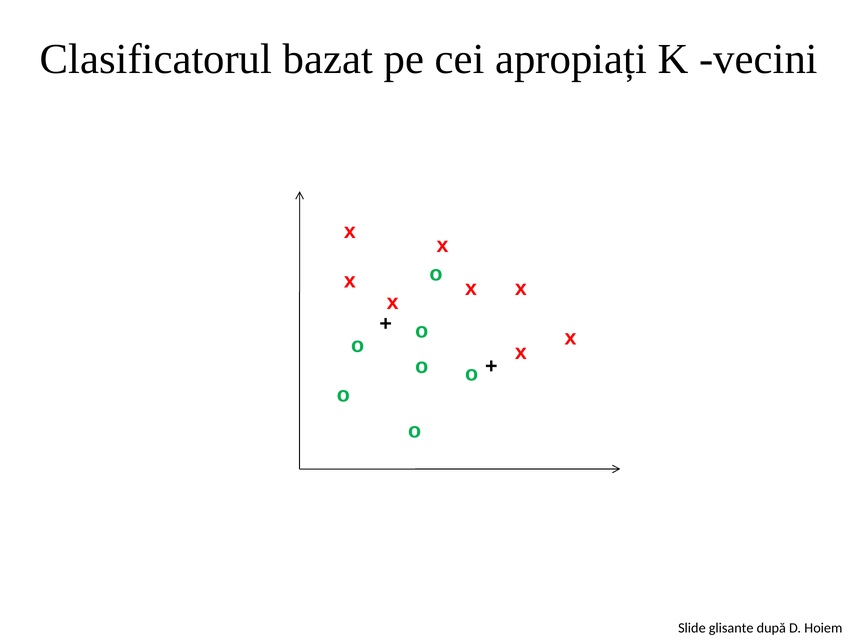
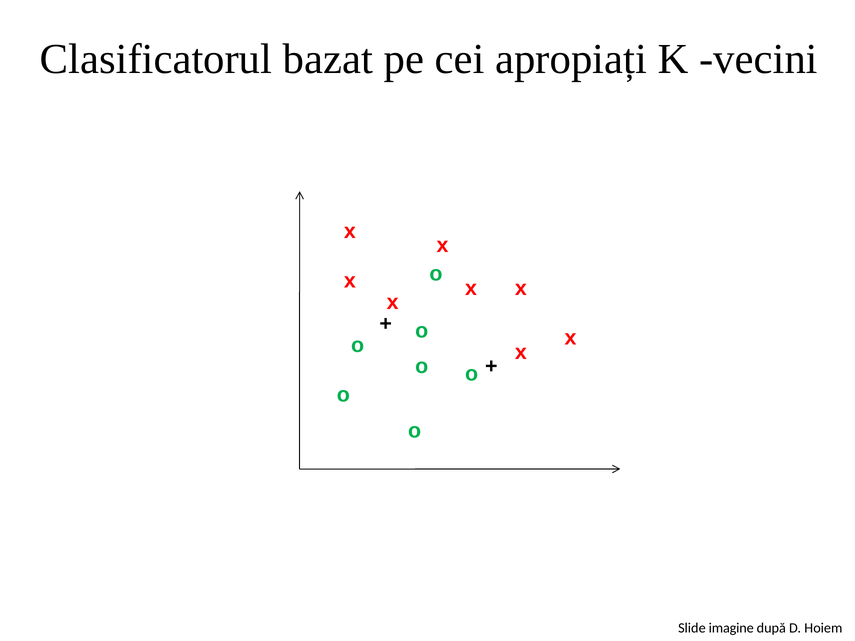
glisante: glisante -> imagine (731, 628)
